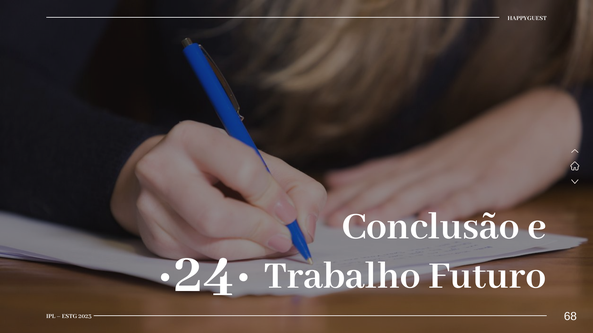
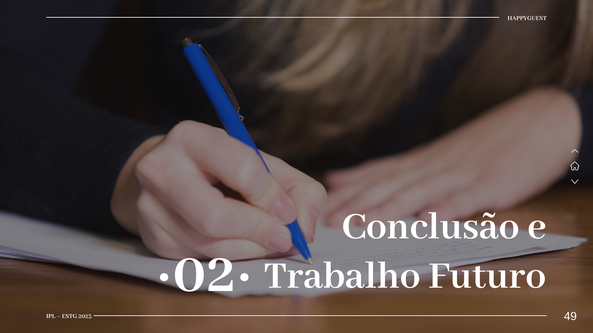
·24·: ·24· -> ·02· (204, 271)
68: 68 -> 49 (570, 317)
